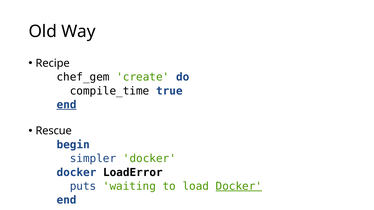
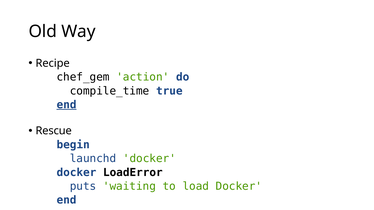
create: create -> action (143, 77)
simpler: simpler -> launchd (93, 159)
Docker underline: present -> none (239, 187)
